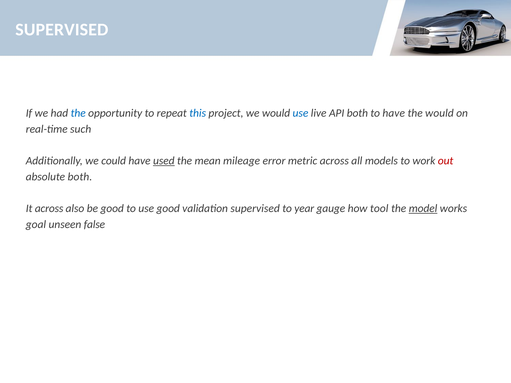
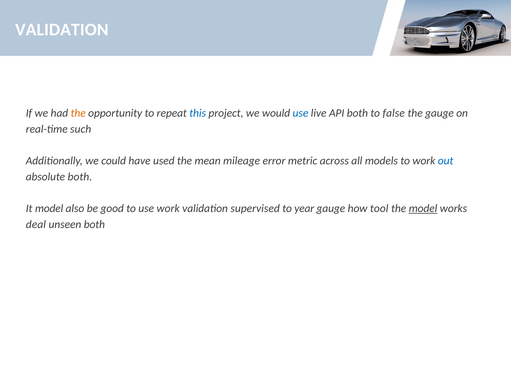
SUPERVISED: SUPERVISED -> VALIDATION (62, 30)
the colour: blue -> orange (78, 113)
to have: have -> false (394, 113)
the would: would -> gauge (439, 113)
used underline: present -> none (164, 161)
out colour: red -> blue (446, 161)
It across: across -> model (49, 209)
use good: good -> work (168, 209)
goal: goal -> deal (36, 225)
unseen false: false -> both (94, 225)
